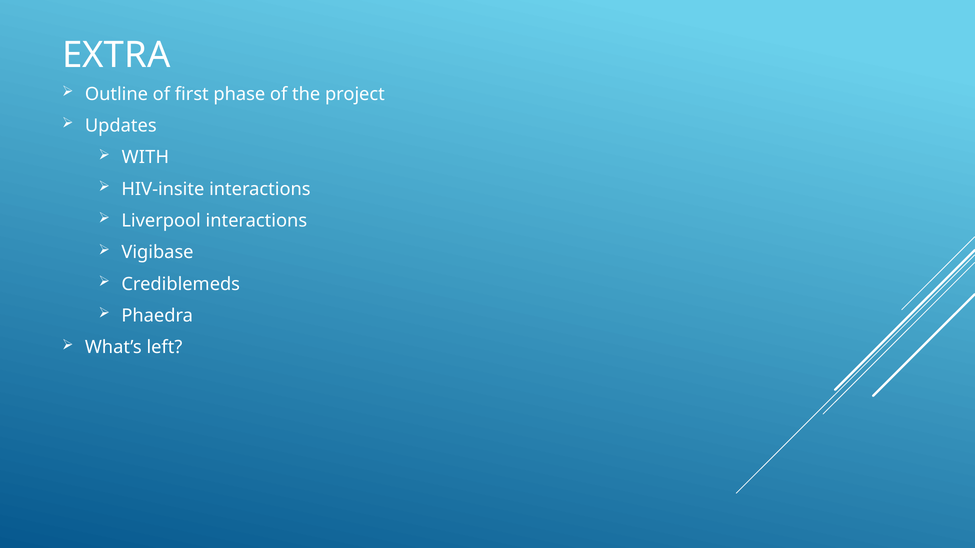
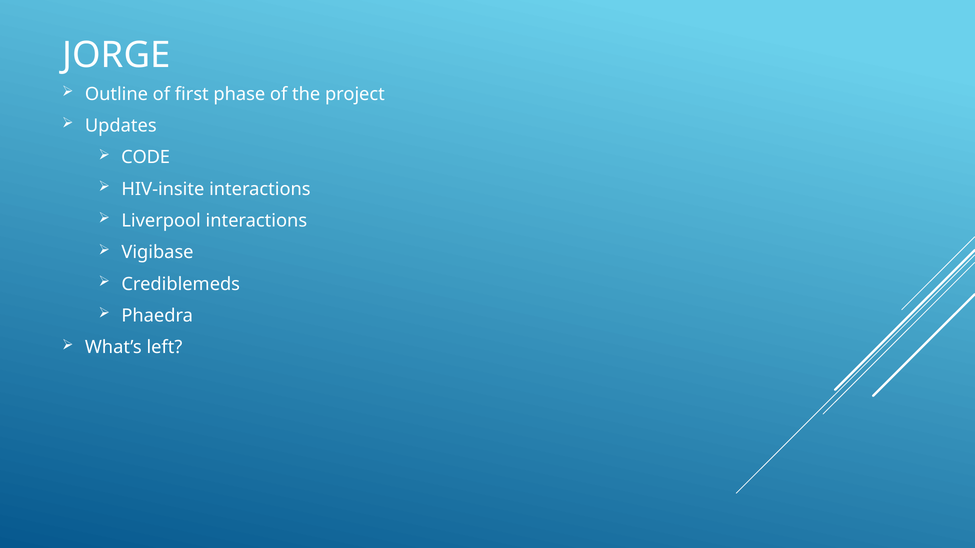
EXTRA: EXTRA -> JORGE (116, 55)
WITH: WITH -> CODE (146, 158)
